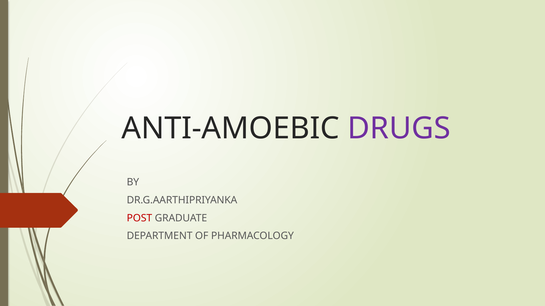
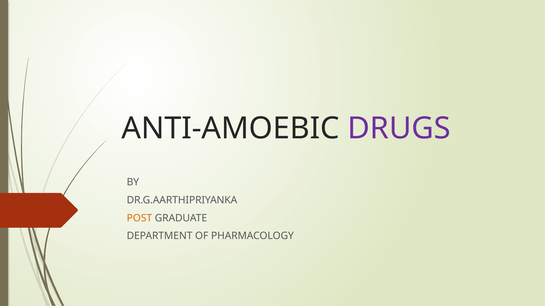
POST colour: red -> orange (139, 218)
